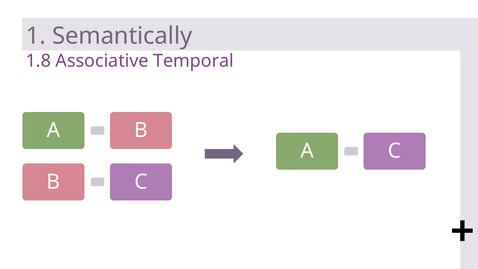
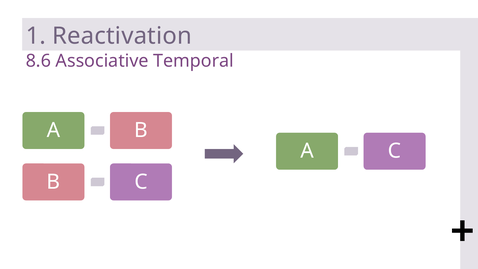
Semantically: Semantically -> Reactivation (122, 36)
1.8: 1.8 -> 8.6 (38, 61)
